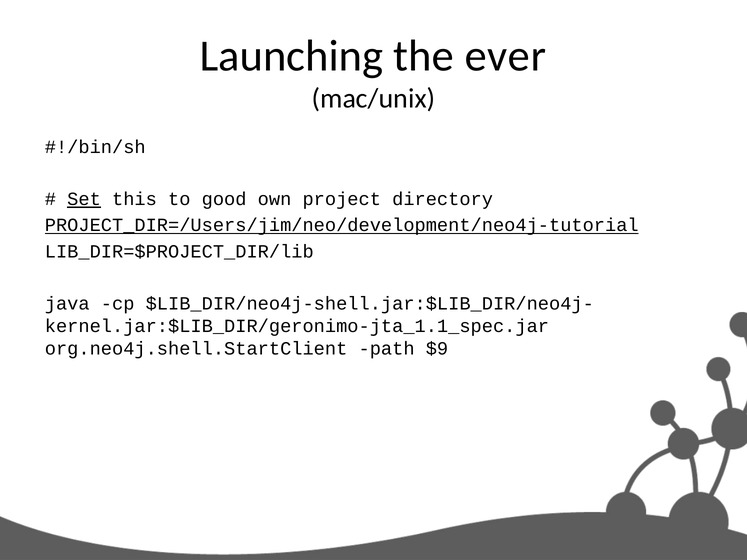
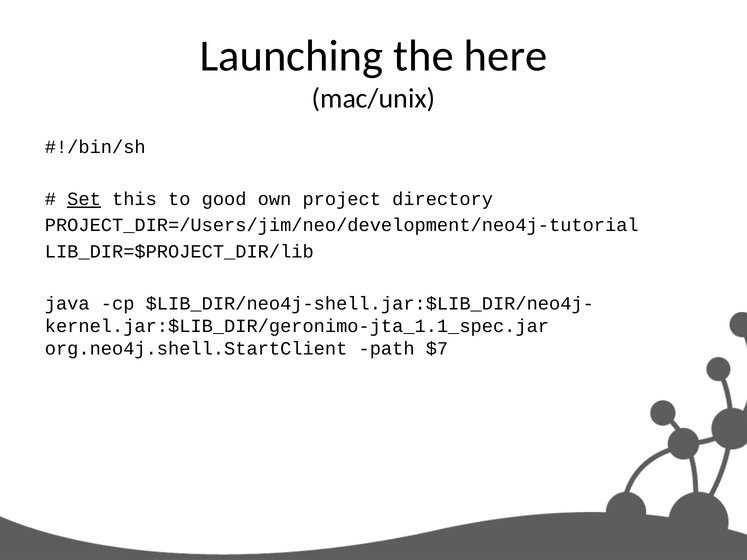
ever: ever -> here (506, 56)
PROJECT_DIR=/Users/jim/neo/development/neo4j-tutorial underline: present -> none (342, 225)
$9: $9 -> $7 (437, 349)
